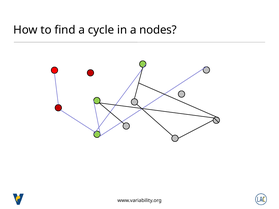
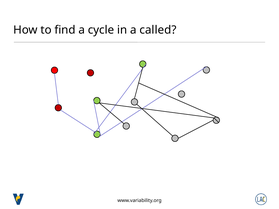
nodes: nodes -> called (158, 30)
